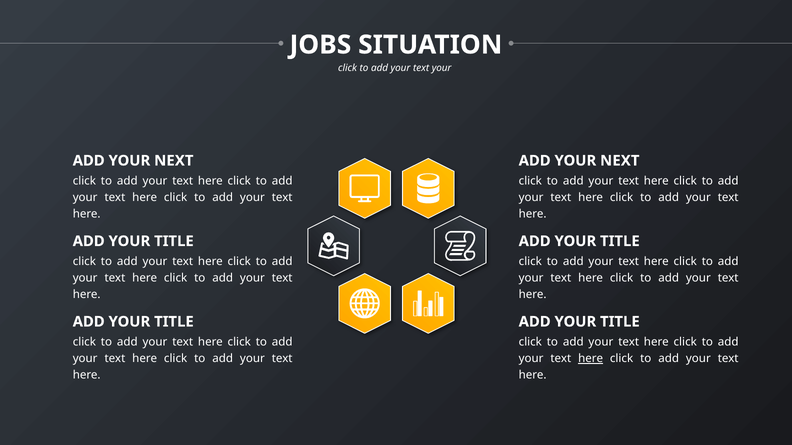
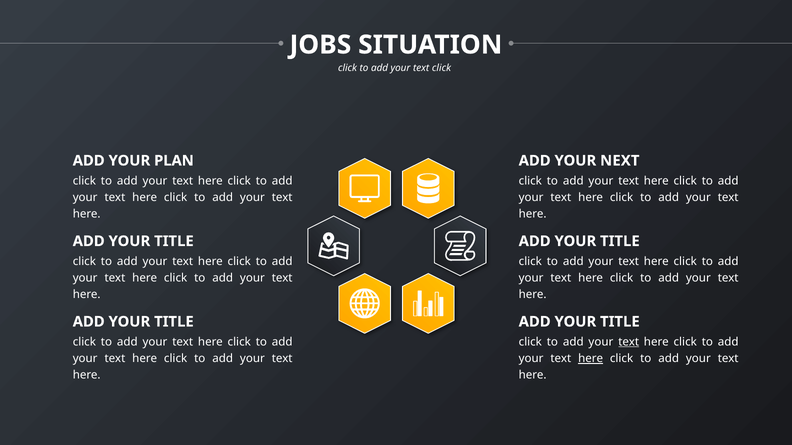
text your: your -> click (441, 68)
NEXT: NEXT -> PLAN (174, 161)
text underline: none -> present (629, 342)
